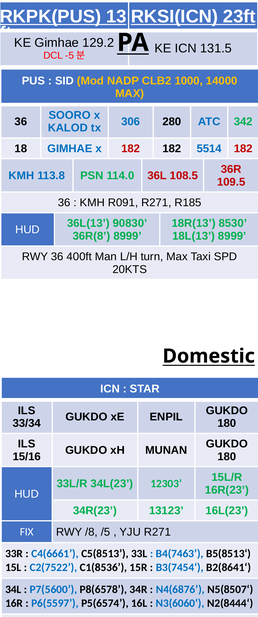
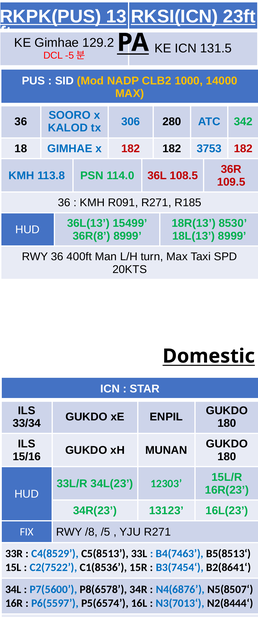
5514: 5514 -> 3753 (209, 149)
90830: 90830 -> 15499 (130, 223)
C4(6661: C4(6661 -> C4(8529 (55, 554)
N3(6060‘: N3(6060‘ -> N3(7013‘ (180, 603)
